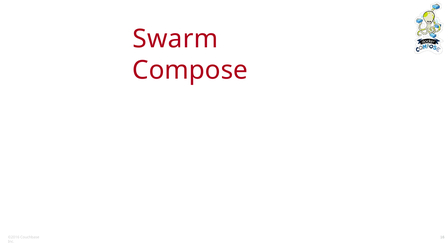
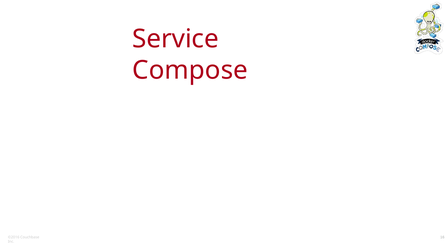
Swarm: Swarm -> Service (176, 39)
